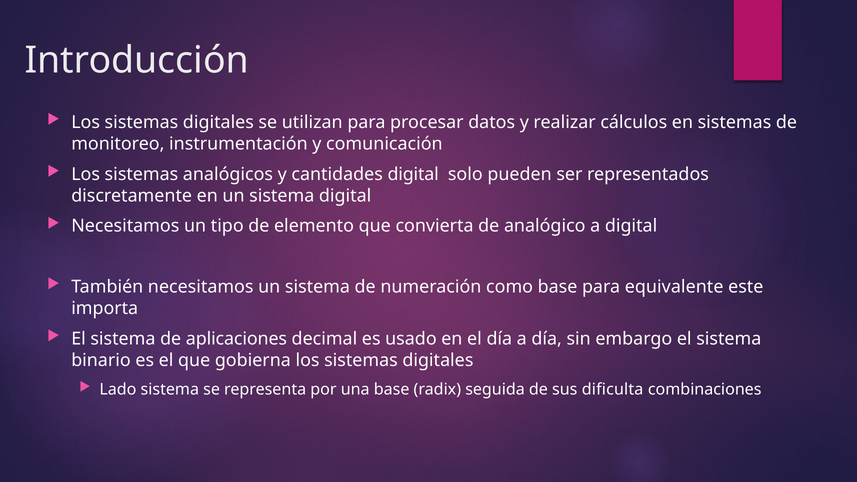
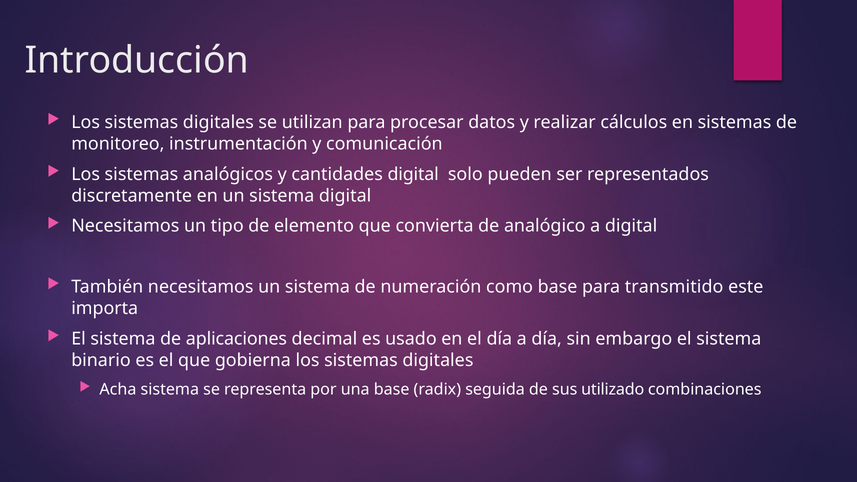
equivalente: equivalente -> transmitido (674, 287)
Lado: Lado -> Acha (118, 389)
dificulta: dificulta -> utilizado (613, 389)
